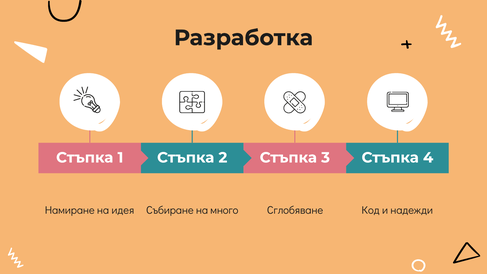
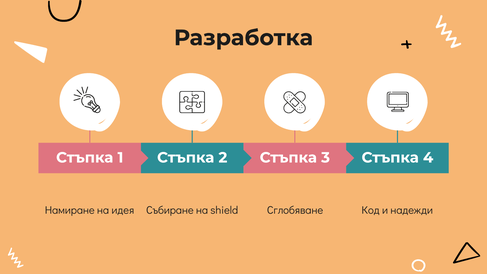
много: много -> shield (224, 210)
